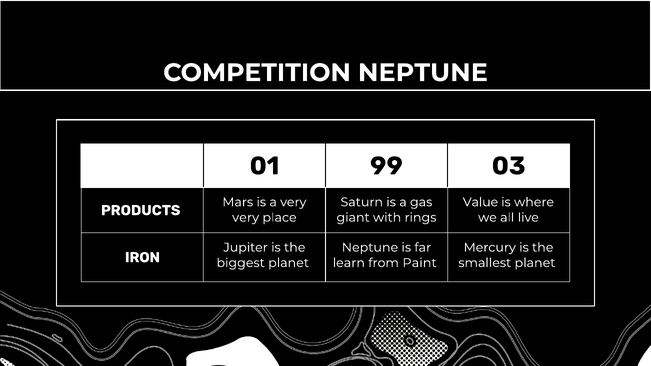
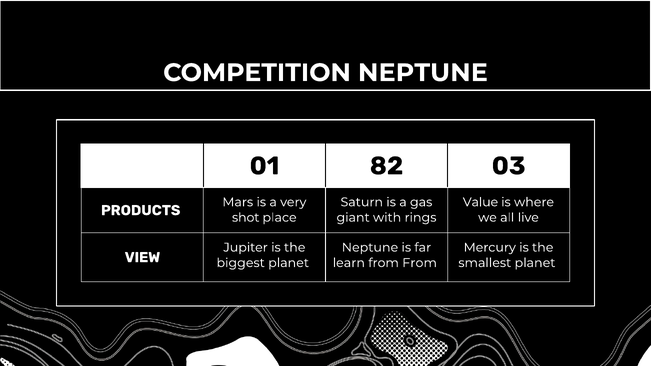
99: 99 -> 82 (387, 166)
very: very -> shot (246, 218)
IRON: IRON -> VIEW (142, 258)
from Paint: Paint -> From (420, 263)
